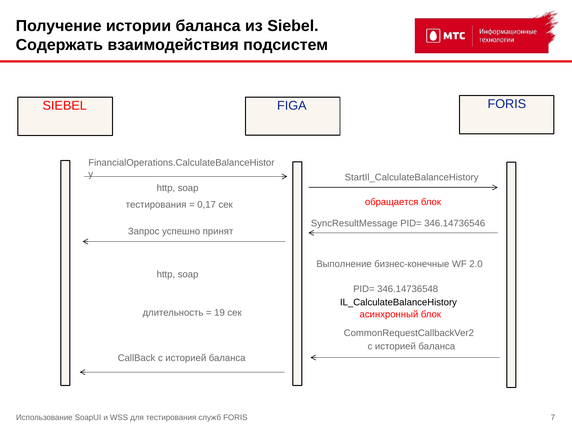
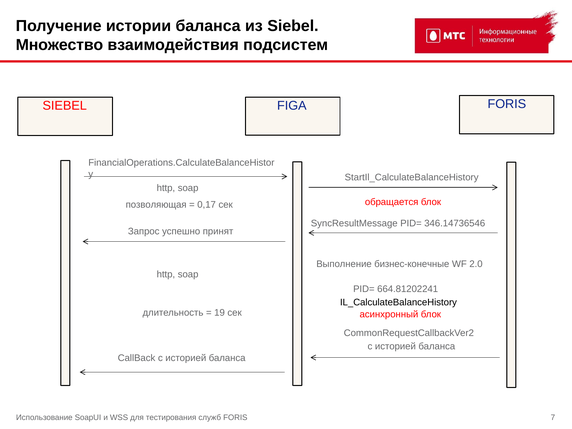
Содержать: Содержать -> Множество (59, 45)
тестирования: тестирования -> позволяющая (156, 205)
346.14736548: 346.14736548 -> 664.81202241 (408, 289)
